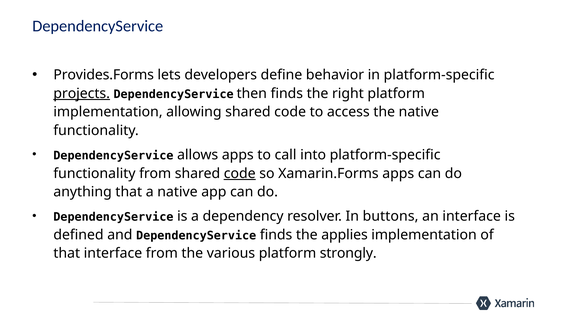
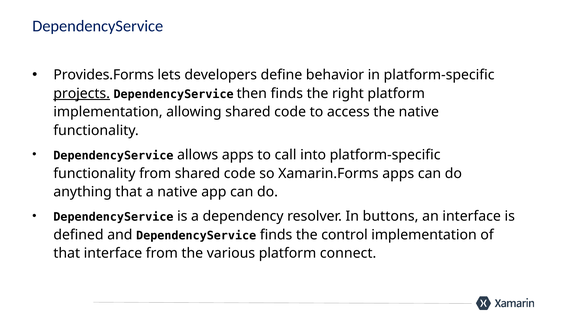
code underline: present -> none (240, 173)
applies: applies -> control (345, 235)
strongly: strongly -> connect (348, 253)
